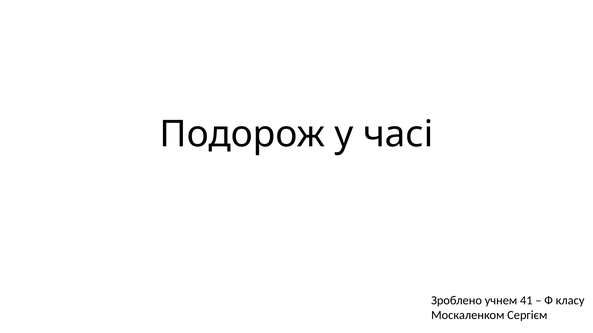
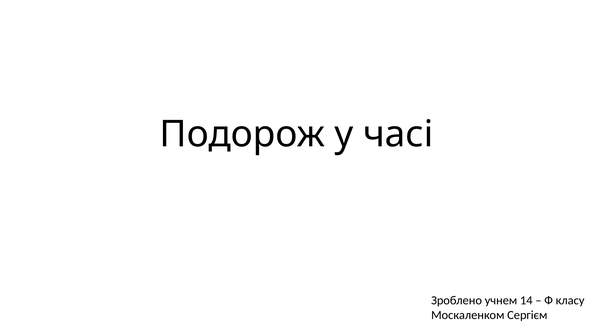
41: 41 -> 14 (526, 301)
